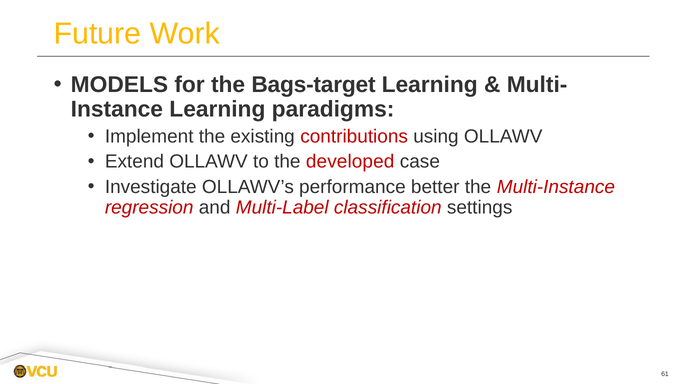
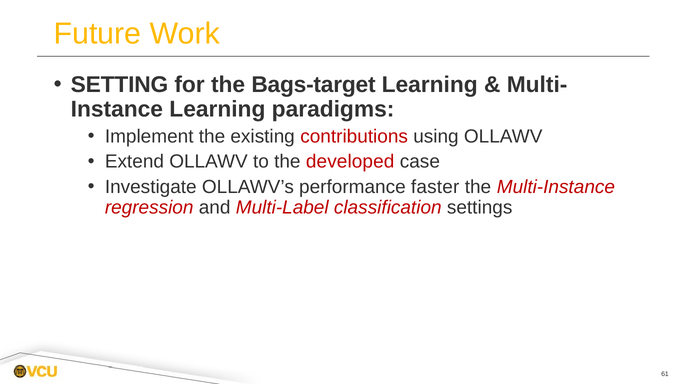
MODELS: MODELS -> SETTING (120, 85)
better: better -> faster (435, 187)
